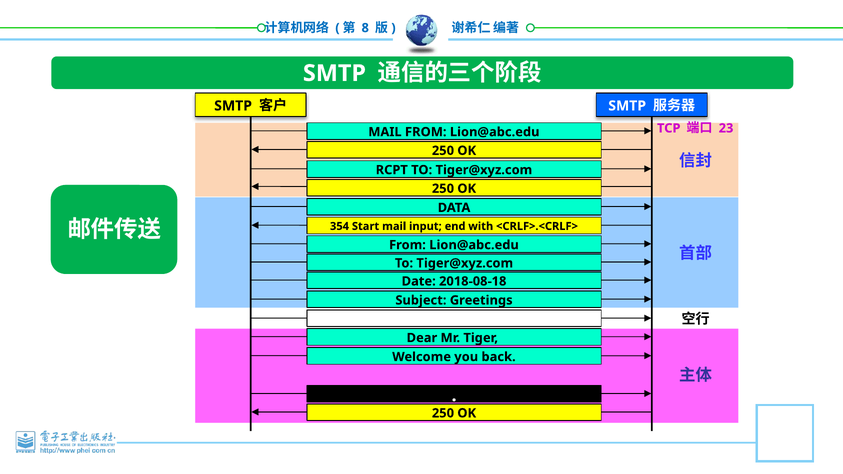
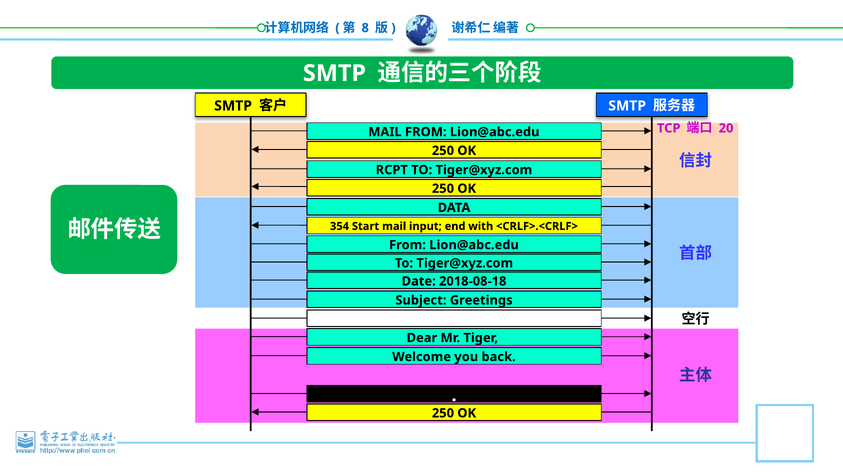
23: 23 -> 20 (726, 128)
